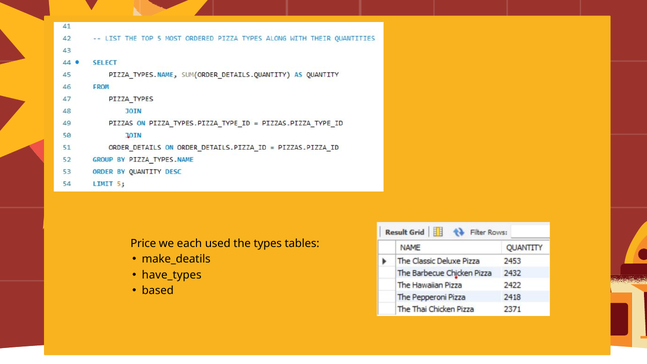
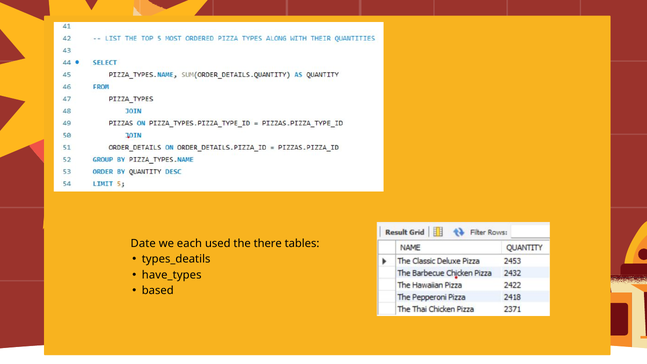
Price: Price -> Date (143, 244)
types: types -> there (268, 244)
make_deatils: make_deatils -> types_deatils (176, 259)
